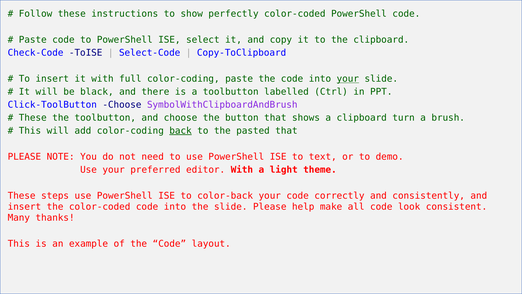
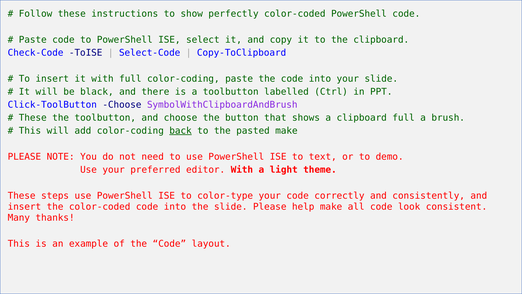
your underline: present -> none (348, 79)
clipboard turn: turn -> full (404, 118)
pasted that: that -> make (286, 131)
color-back: color-back -> color-type (225, 195)
